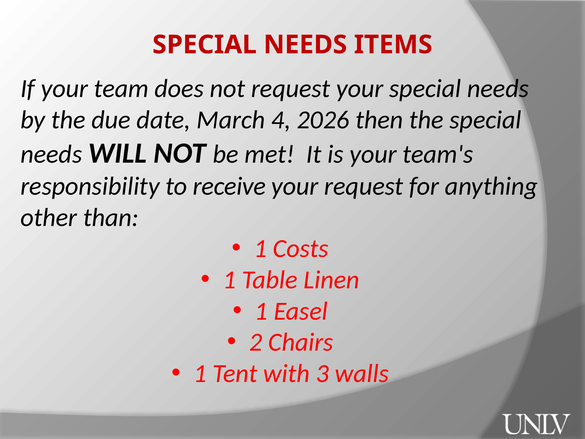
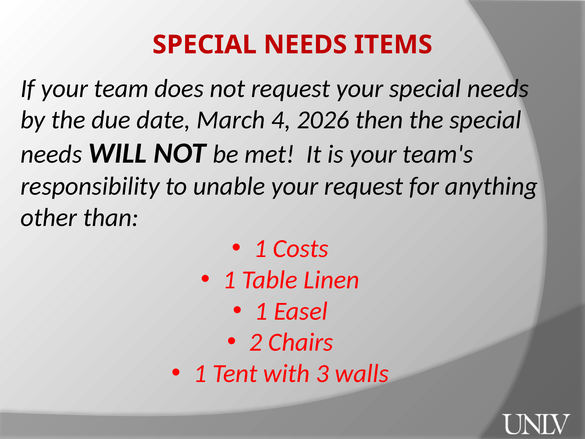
receive: receive -> unable (229, 186)
